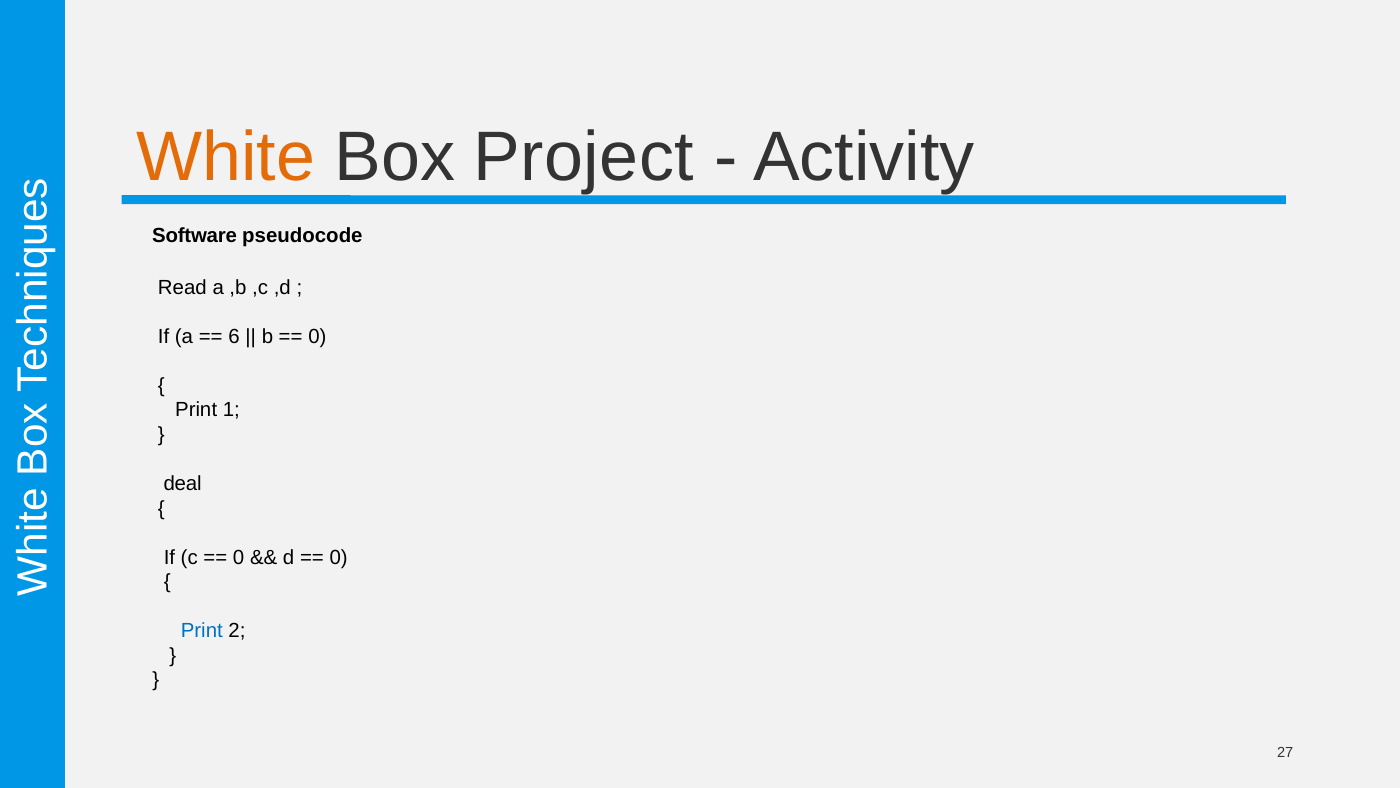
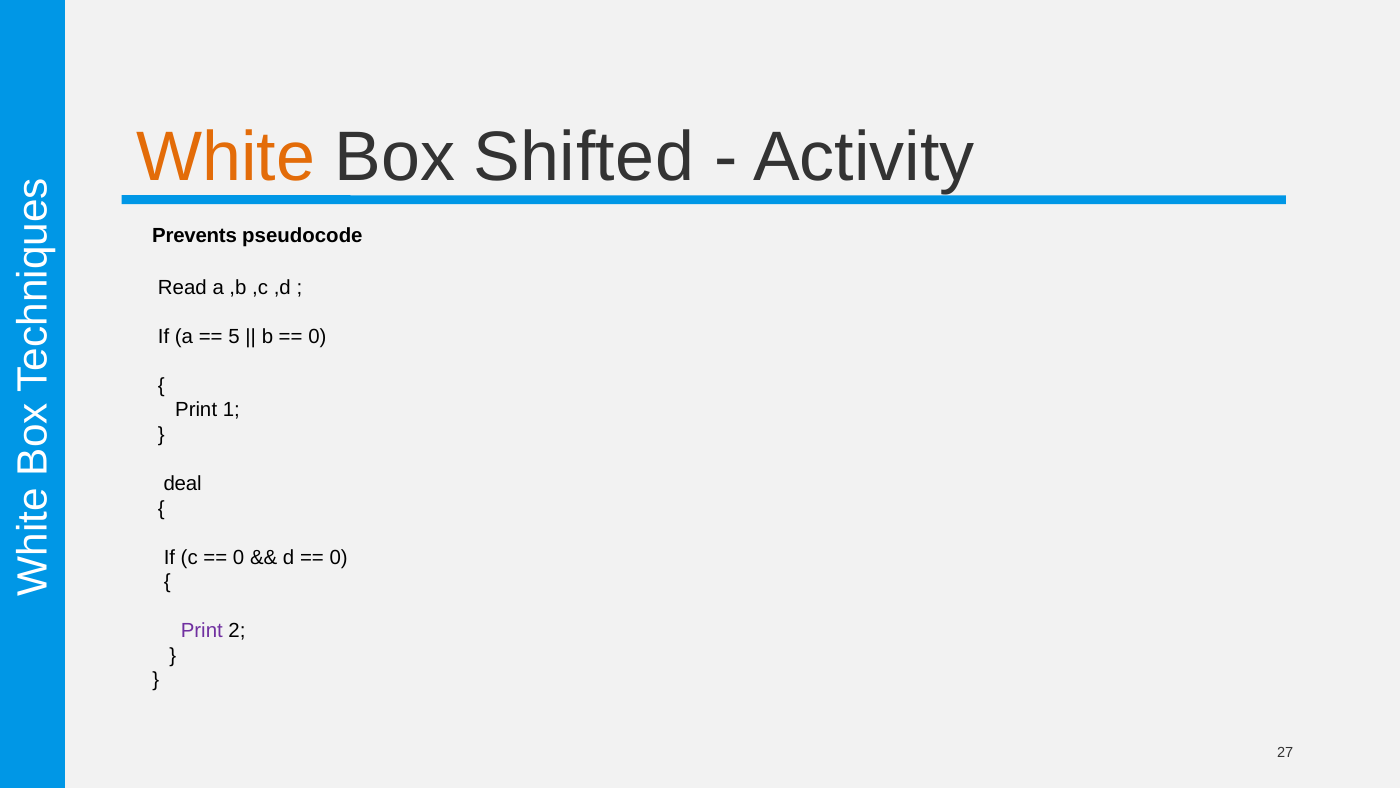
Project: Project -> Shifted (584, 157)
Software: Software -> Prevents (195, 235)
6: 6 -> 5 (234, 336)
Print colour: blue -> purple (202, 631)
